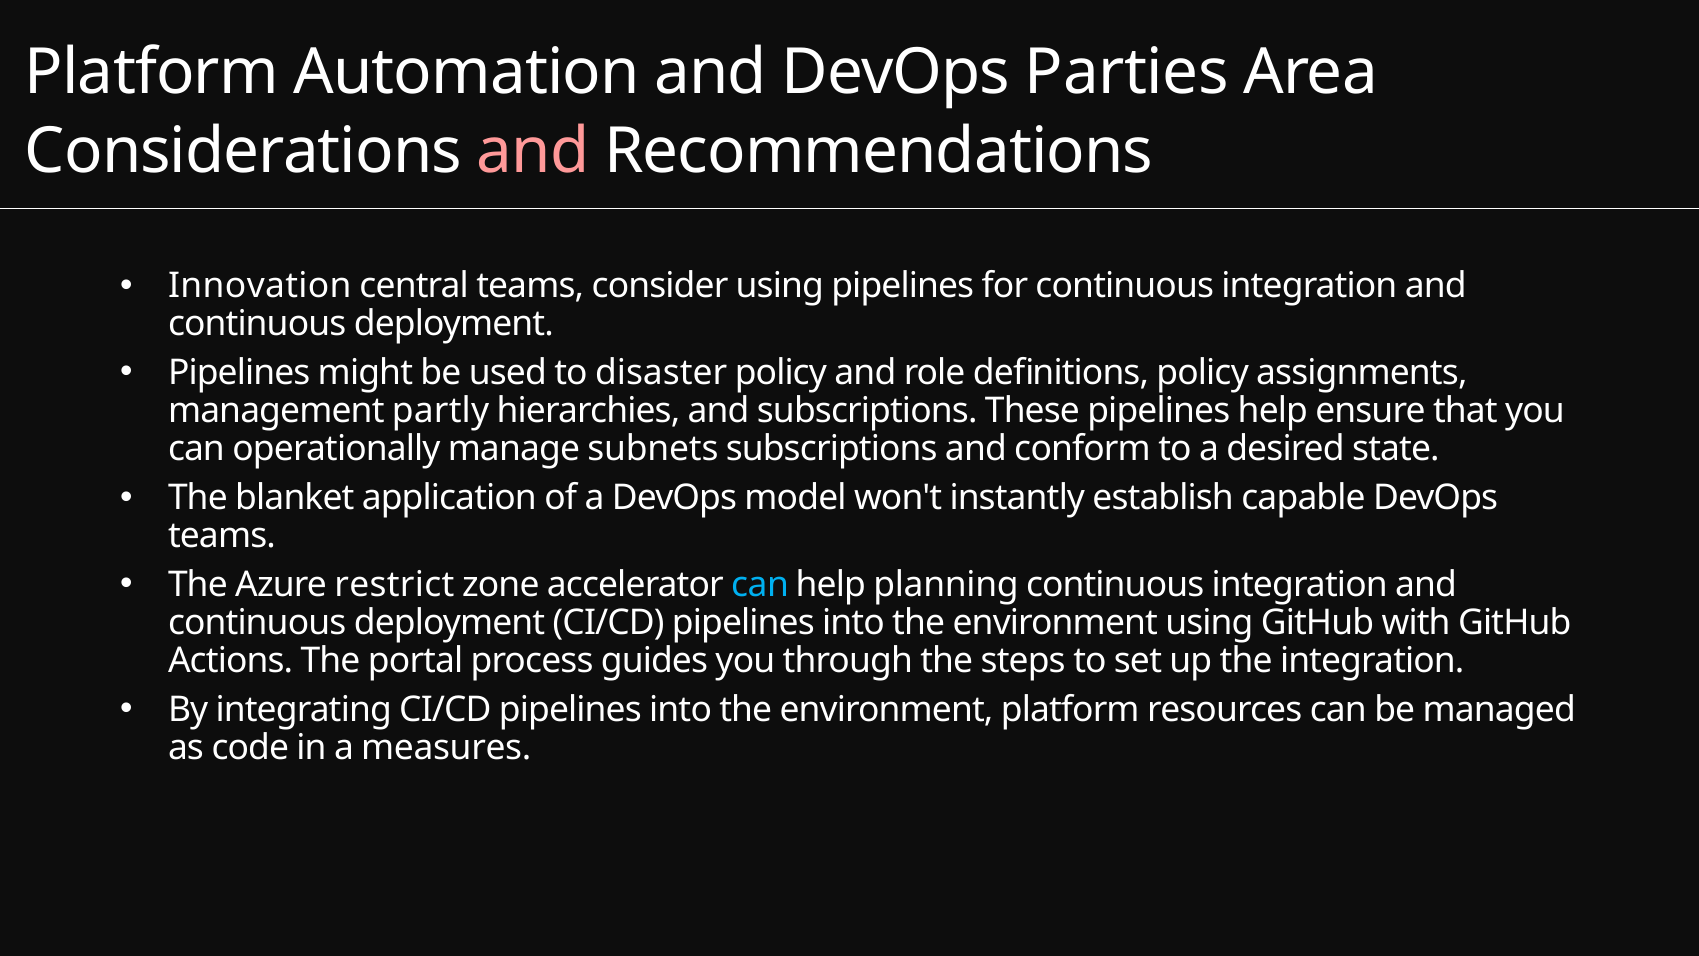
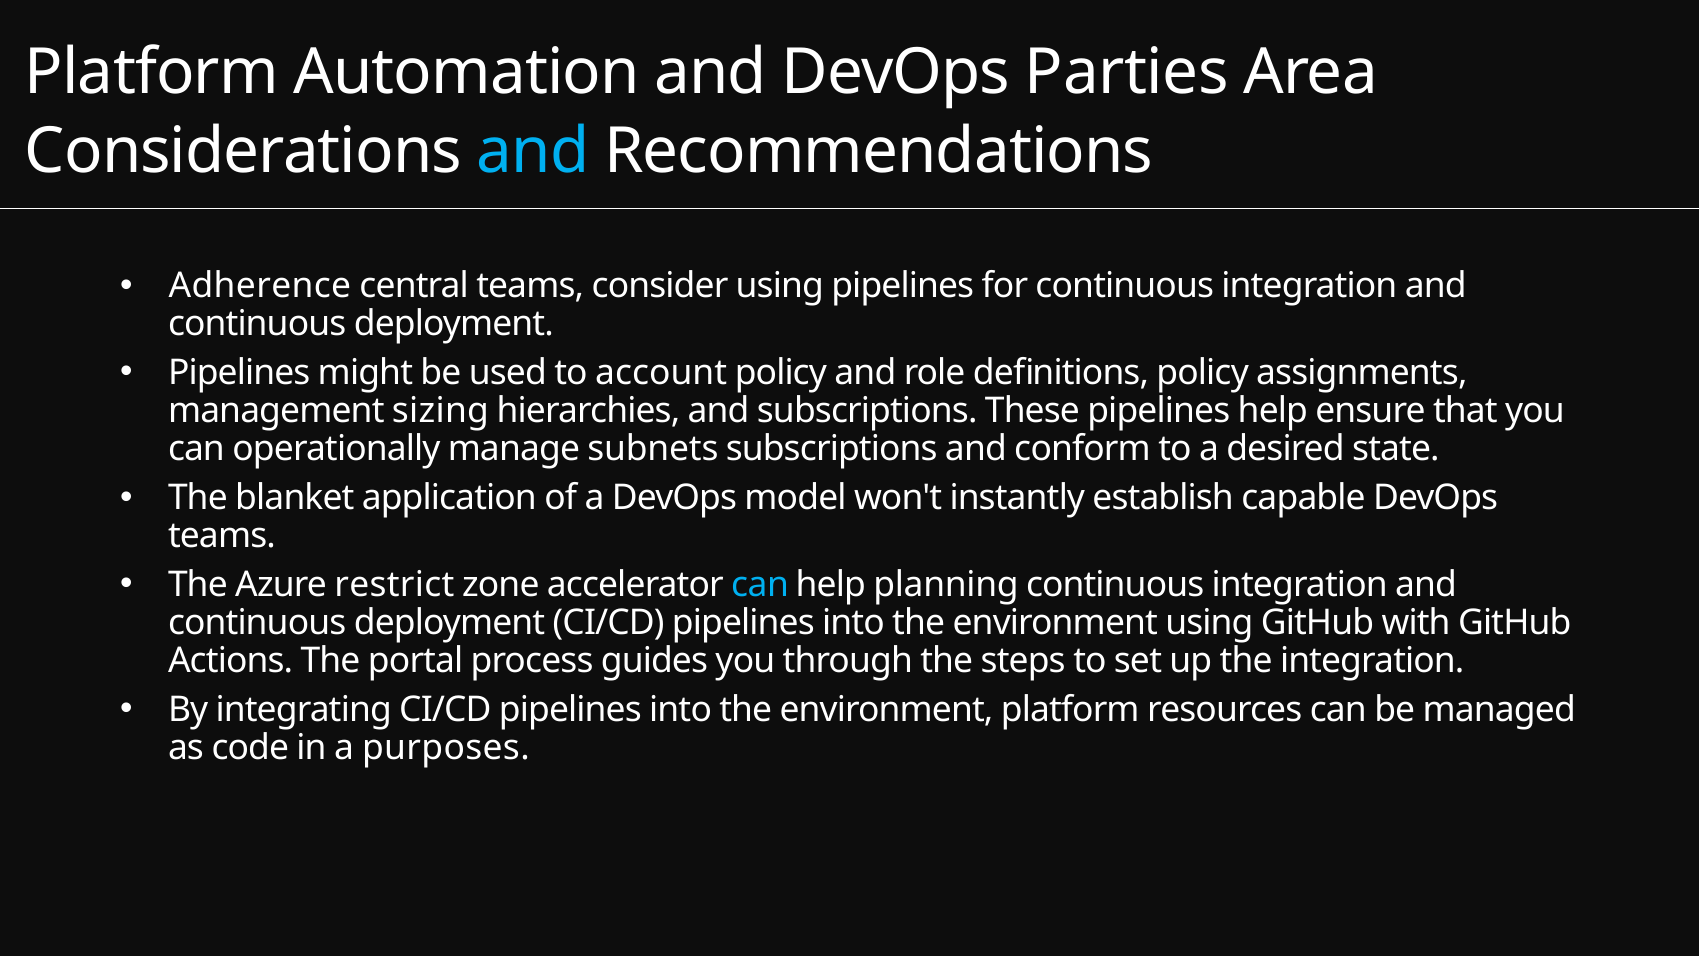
and colour: pink -> light blue (533, 152)
Innovation: Innovation -> Adherence (260, 286)
disaster: disaster -> account (661, 373)
partly: partly -> sizing (440, 411)
measures: measures -> purposes (446, 748)
